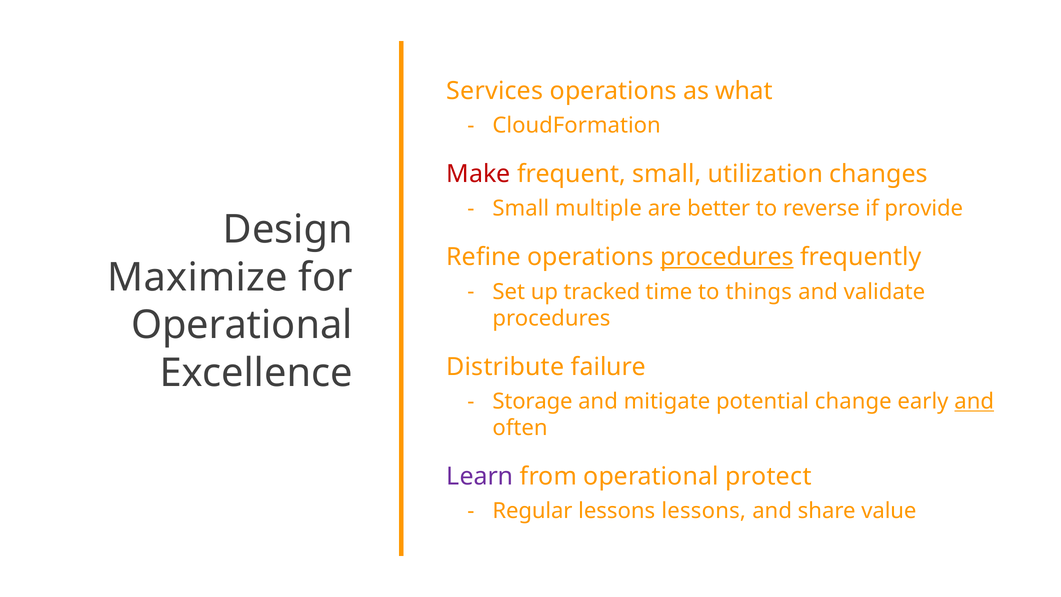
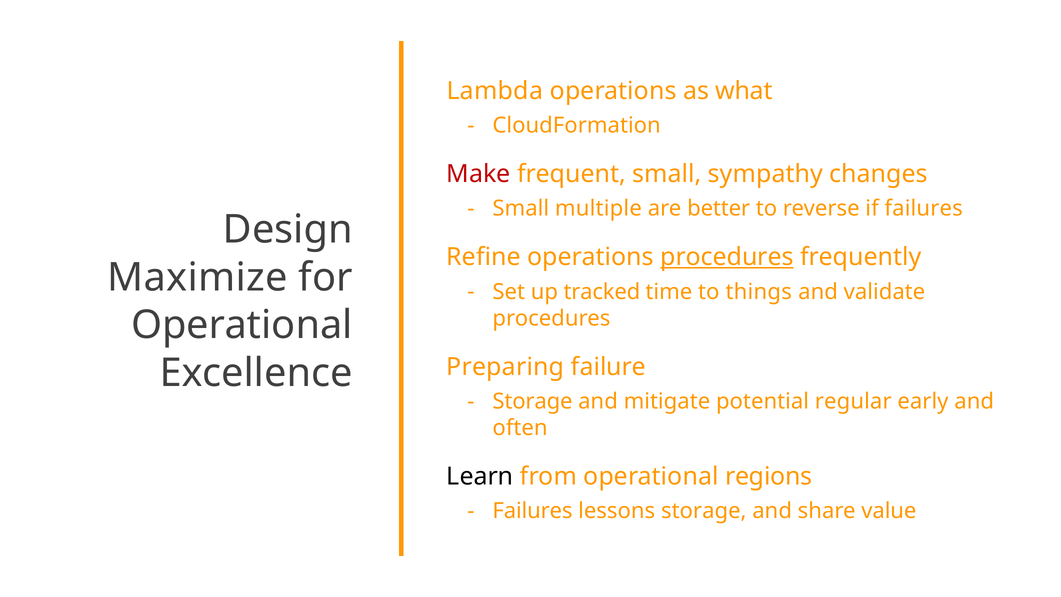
Services: Services -> Lambda (495, 91)
utilization: utilization -> sympathy (765, 174)
if provide: provide -> failures (924, 209)
Distribute: Distribute -> Preparing (505, 367)
change: change -> regular (853, 401)
and underline: present -> none (974, 401)
Learn colour: purple -> black (480, 476)
protect: protect -> regions (769, 476)
Regular: Regular -> Failures (532, 511)
lessons lessons: lessons -> storage (704, 511)
